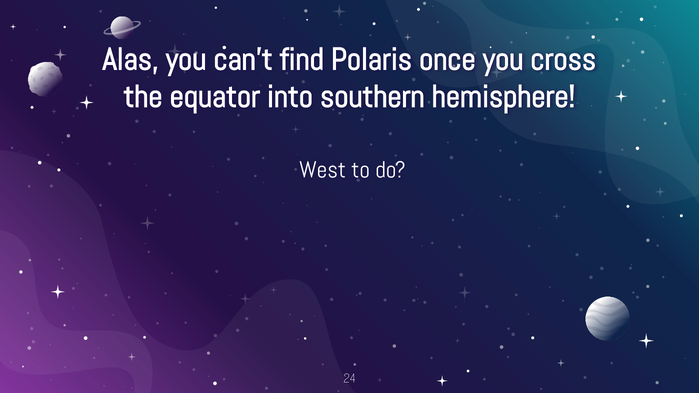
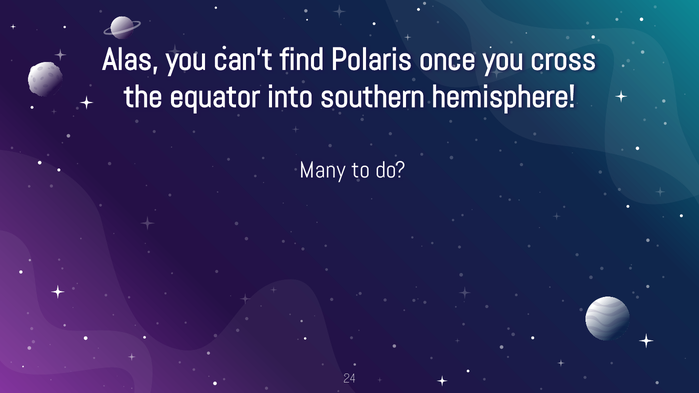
West: West -> Many (322, 170)
